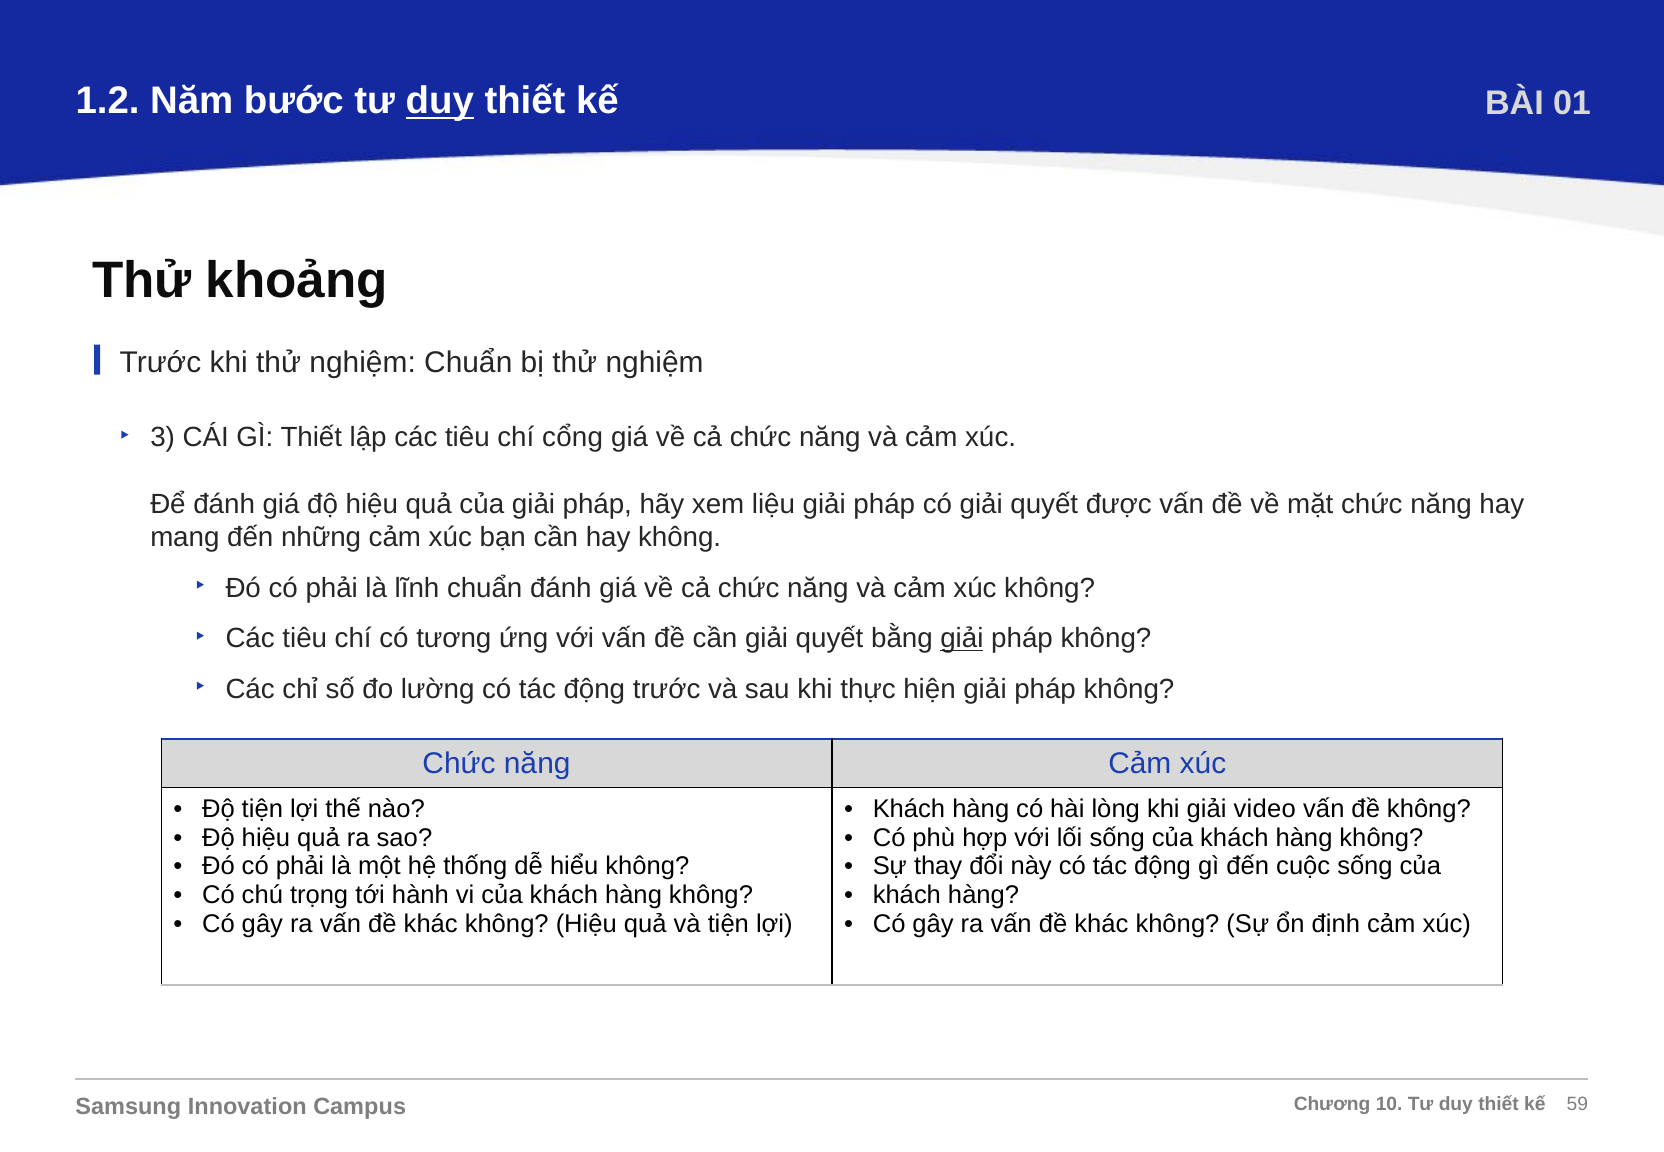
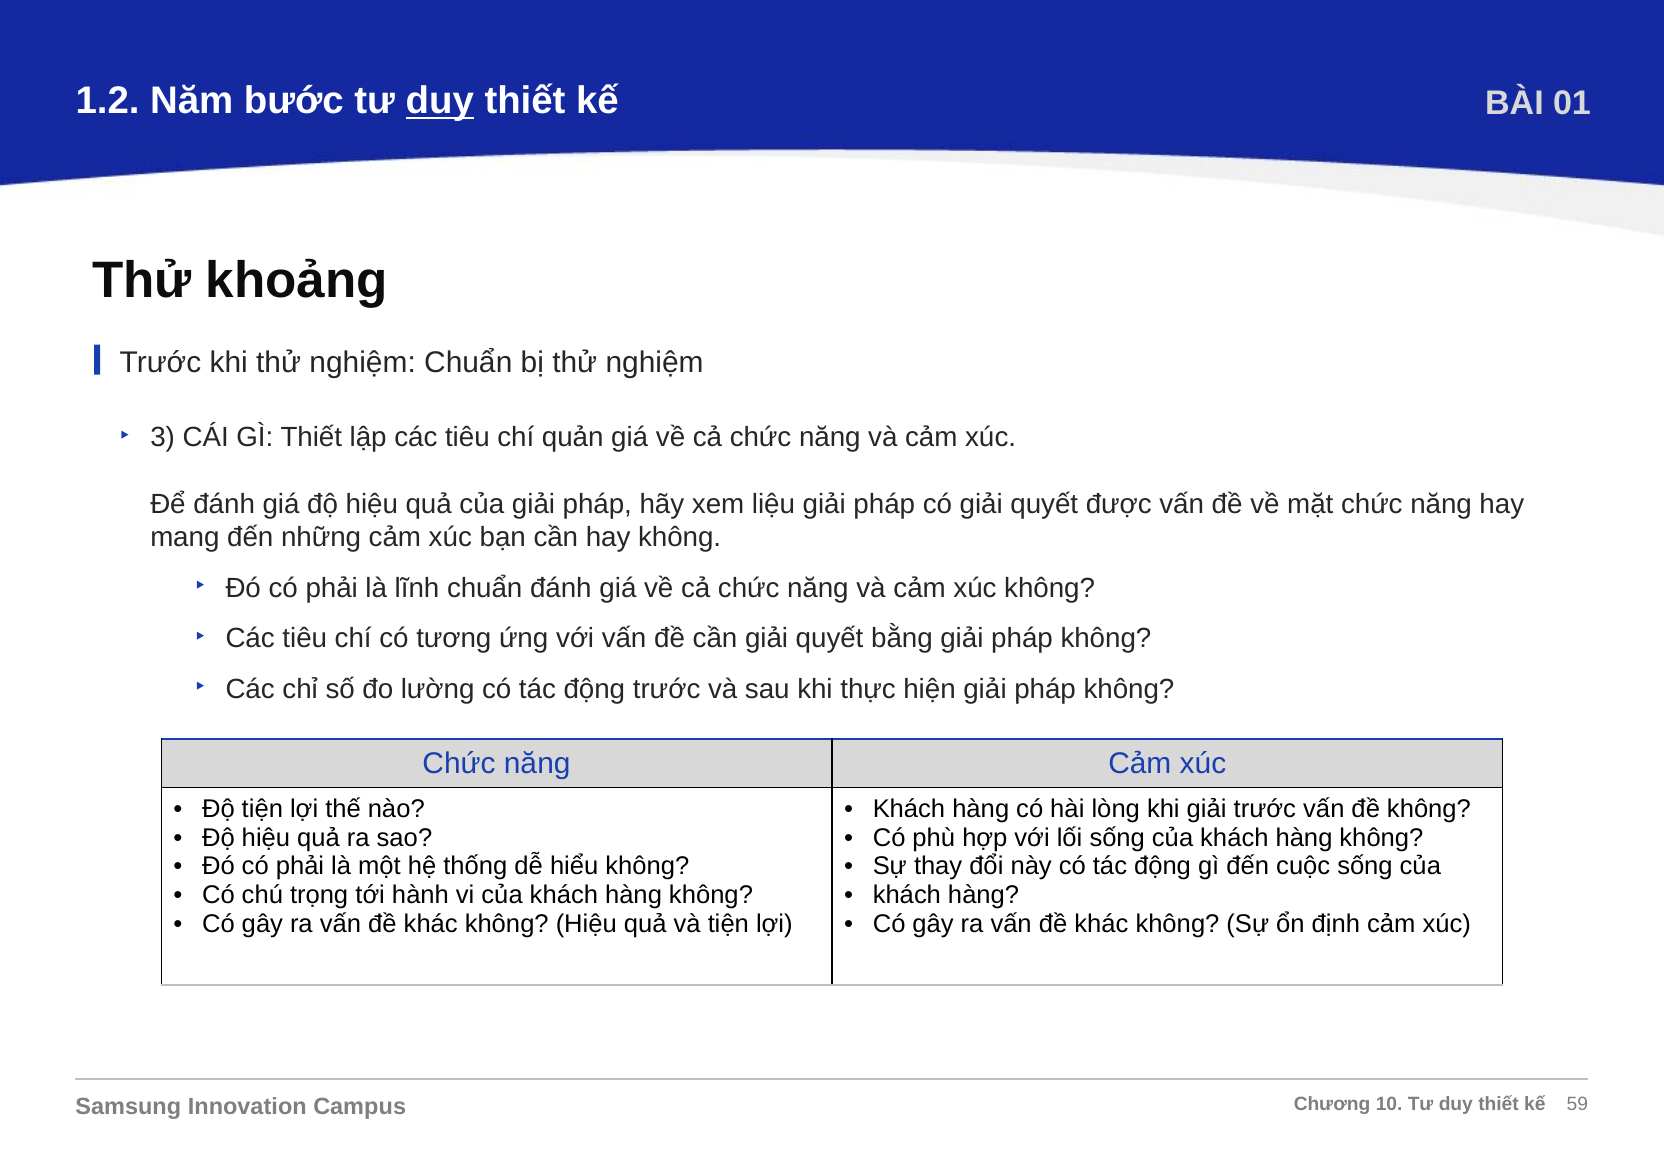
cổng: cổng -> quản (573, 438)
giải underline: present -> none (962, 639)
giải video: video -> trước (1265, 809)
